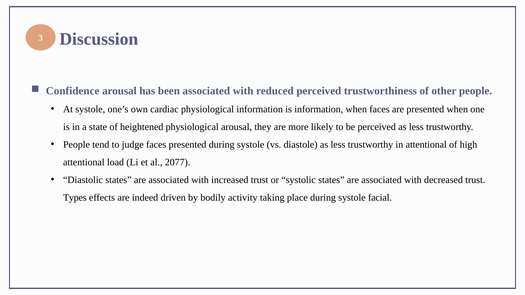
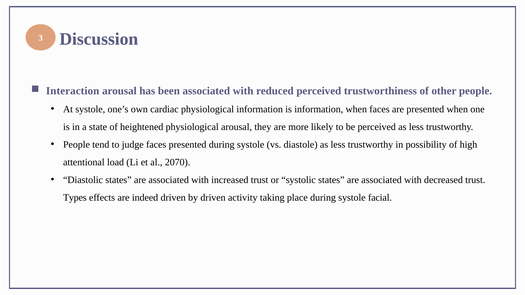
Confidence: Confidence -> Interaction (73, 91)
in attentional: attentional -> possibility (426, 145)
2077: 2077 -> 2070 (178, 162)
by bodily: bodily -> driven (213, 198)
